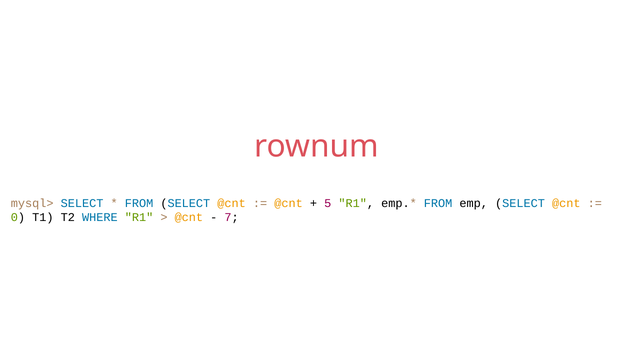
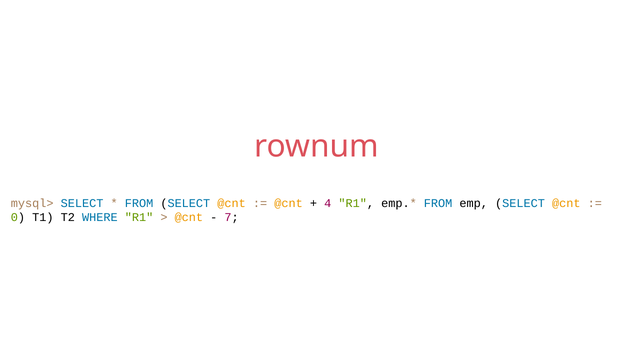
5: 5 -> 4 (328, 203)
